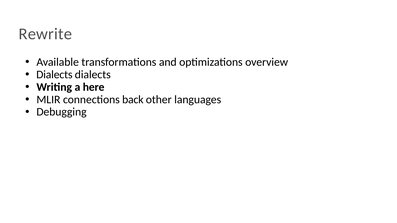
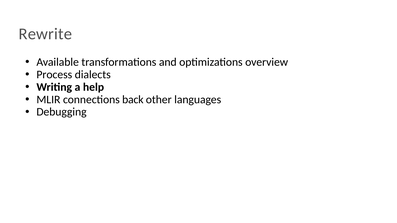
Dialects: Dialects -> Process (54, 75)
here: here -> help (94, 87)
